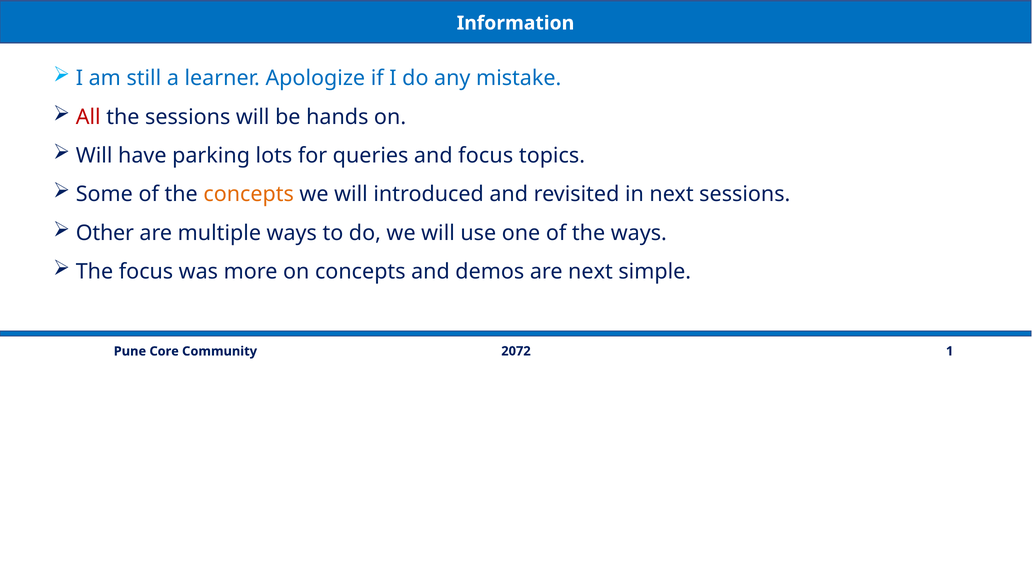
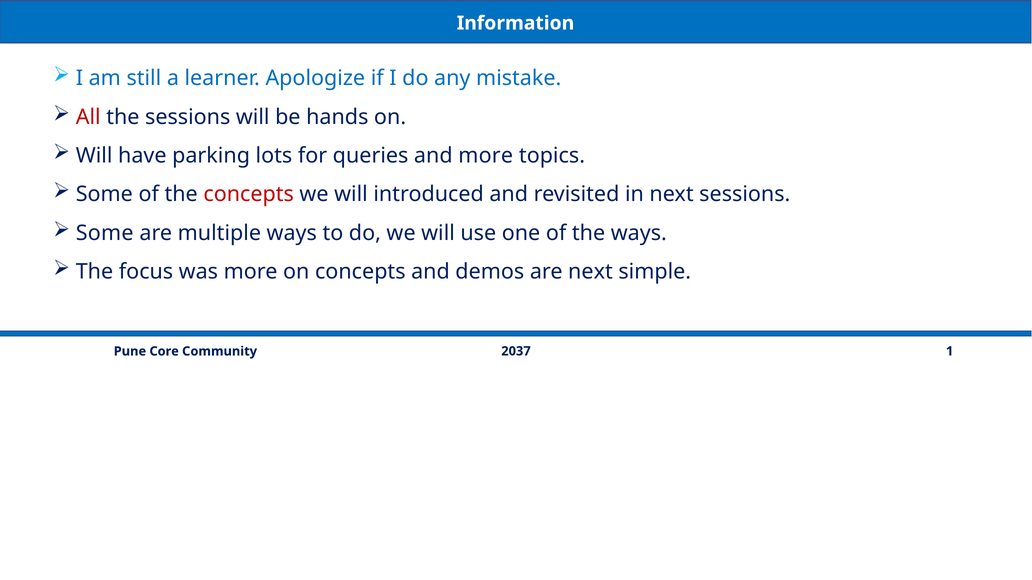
and focus: focus -> more (486, 156)
concepts colour: orange -> red (249, 194)
Other: Other -> Some (105, 233)
2072: 2072 -> 2037 (516, 351)
